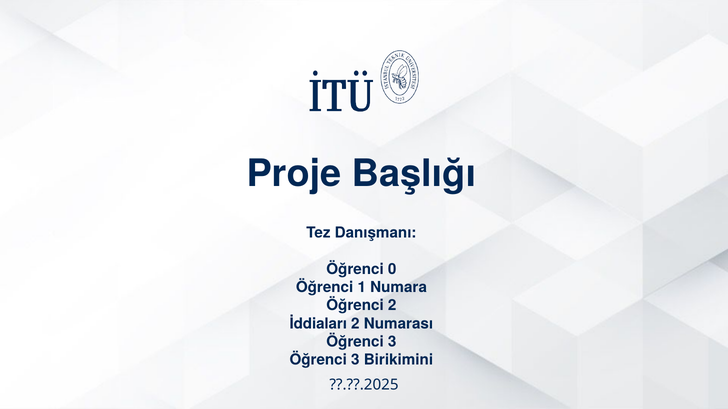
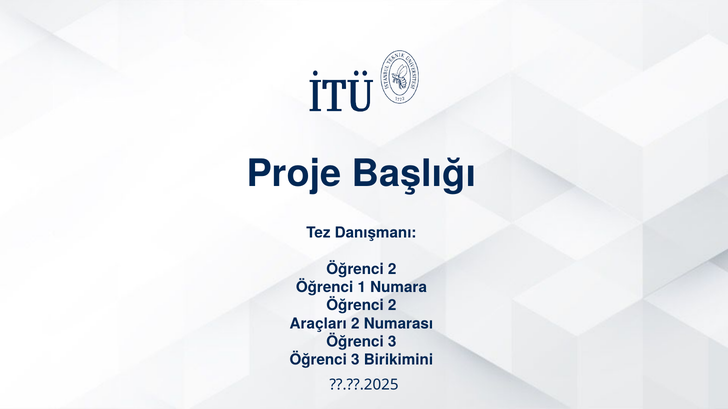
0: 0 -> 2 (392, 269)
İddiaları: İddiaları -> Araçları (318, 324)
